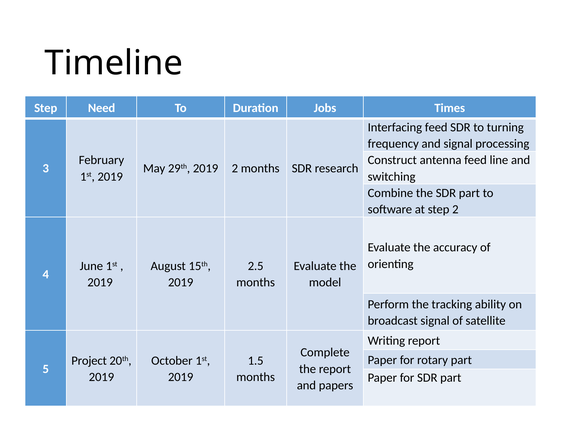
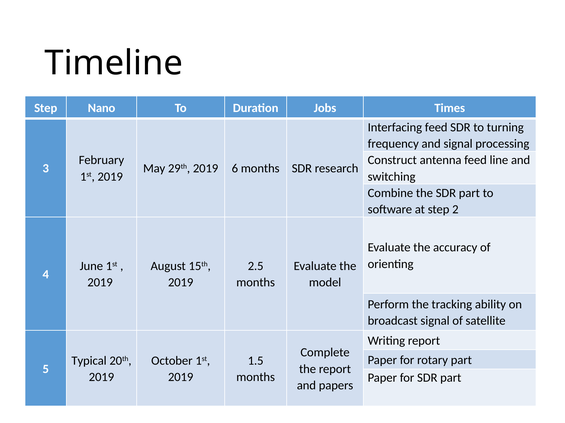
Need: Need -> Nano (102, 108)
2019 2: 2 -> 6 (235, 169)
Project: Project -> Typical (89, 361)
